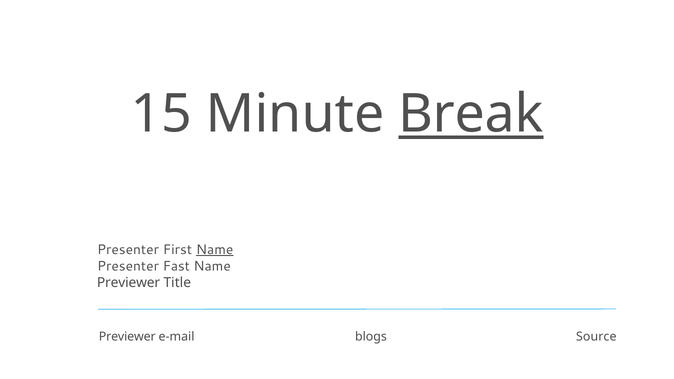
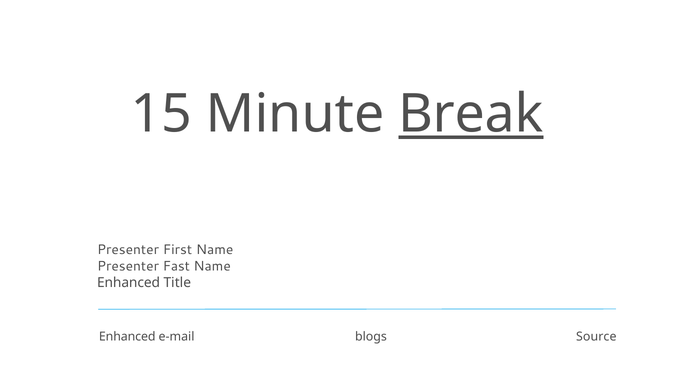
Name underline: present -> none (215, 250)
Previewer: Previewer -> Enhanced (129, 283)
Previewer: Previewer -> Enhanced (127, 337)
